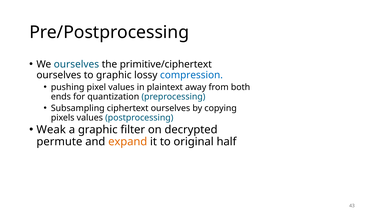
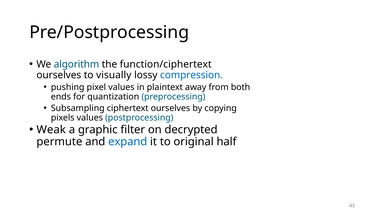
We ourselves: ourselves -> algorithm (76, 64)
primitive/ciphertext: primitive/ciphertext -> function/ciphertext (166, 64)
to graphic: graphic -> visually (114, 75)
expand colour: orange -> blue (128, 142)
